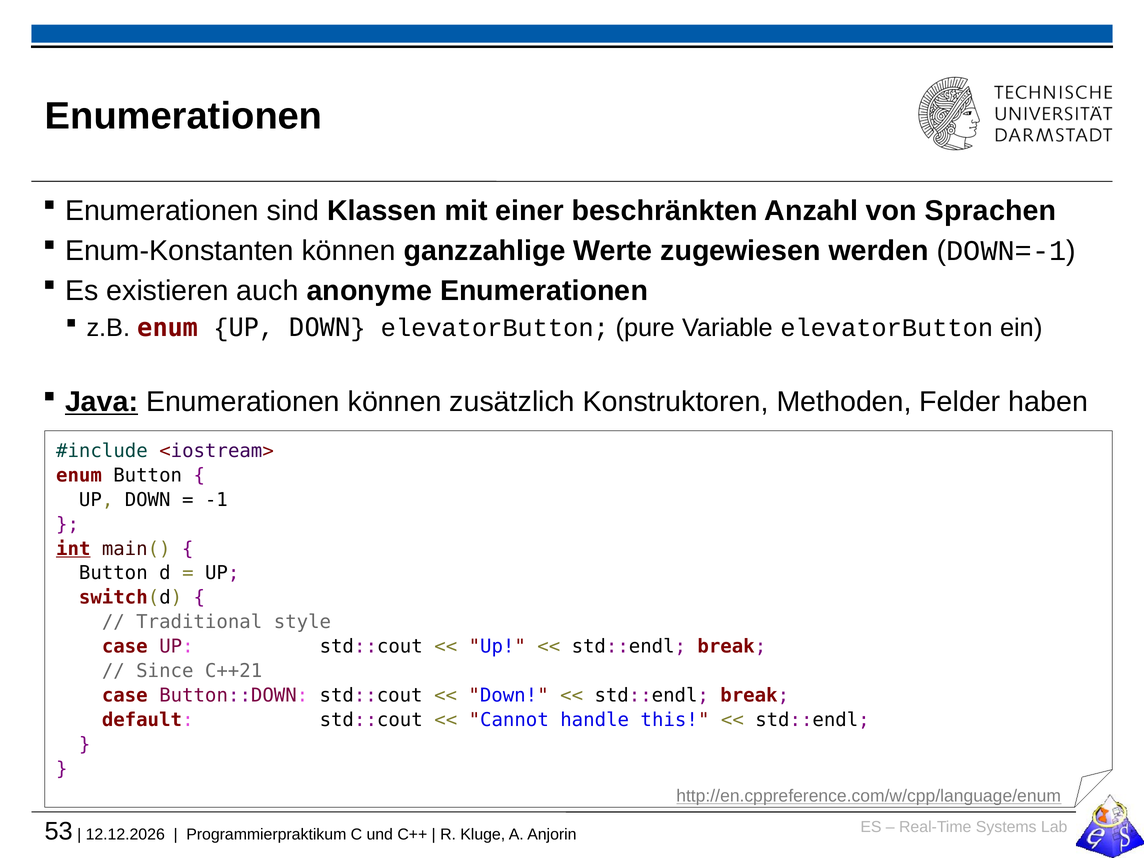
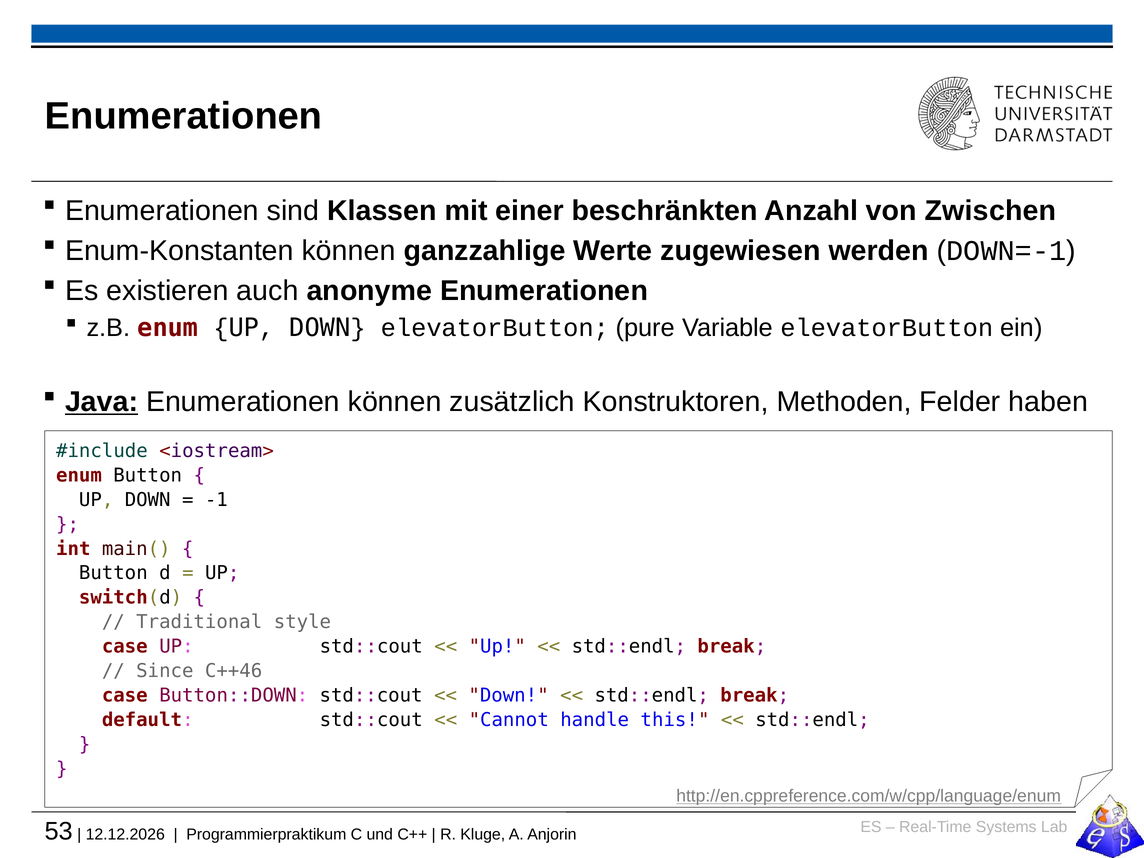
Sprachen: Sprachen -> Zwischen (991, 211)
int underline: present -> none (73, 549)
C++21: C++21 -> C++46 (234, 671)
